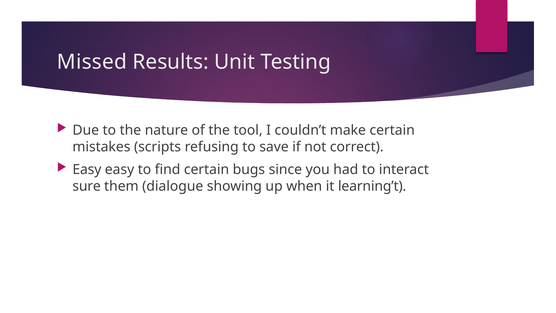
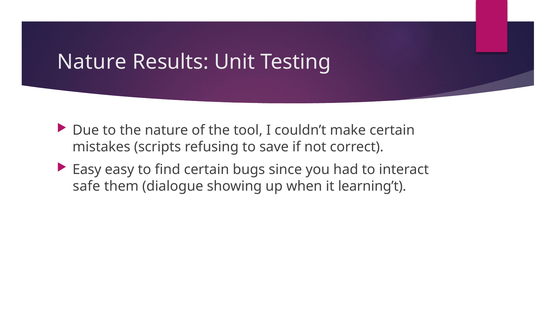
Missed: Missed -> Nature (92, 62)
sure: sure -> safe (86, 186)
